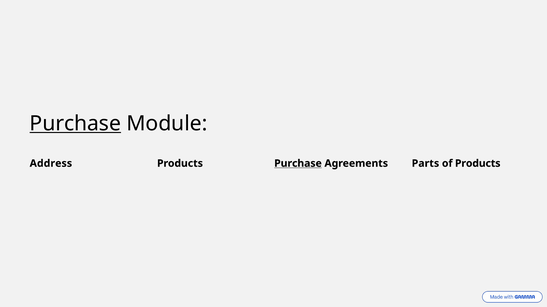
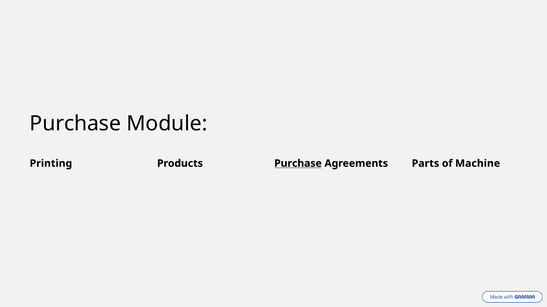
Purchase underline: present -> none (75, 124)
Address: Address -> Printing (51, 164)
of Products: Products -> Machine (478, 164)
